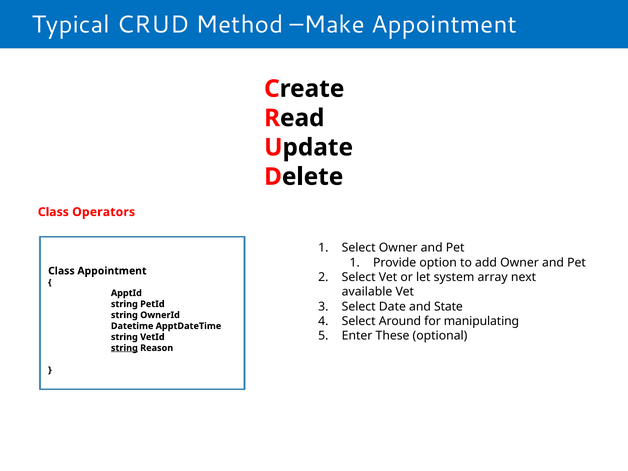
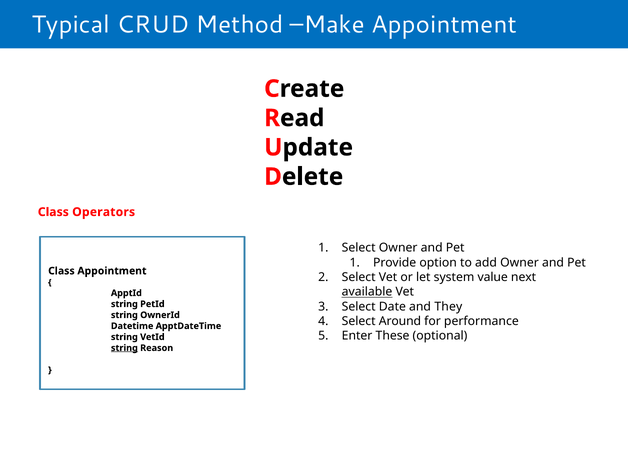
array: array -> value (493, 277)
available underline: none -> present (367, 292)
State: State -> They (448, 307)
manipulating: manipulating -> performance (481, 321)
